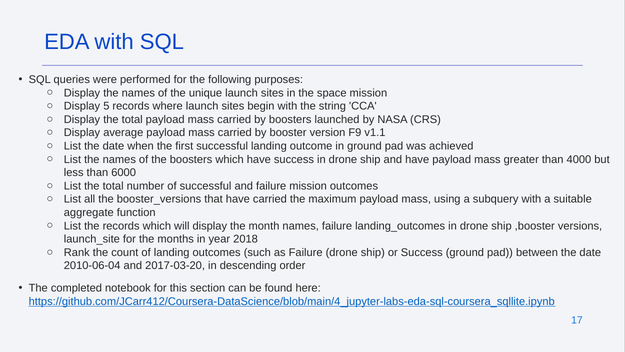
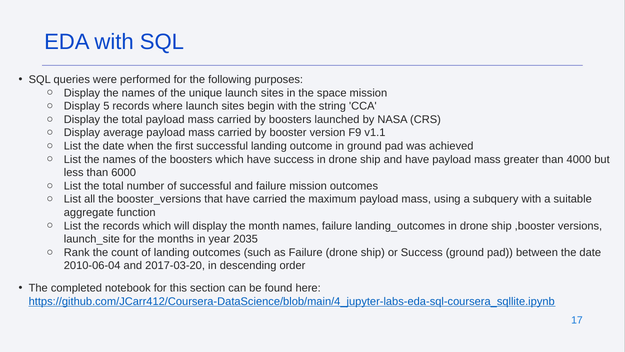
2018: 2018 -> 2035 (246, 239)
